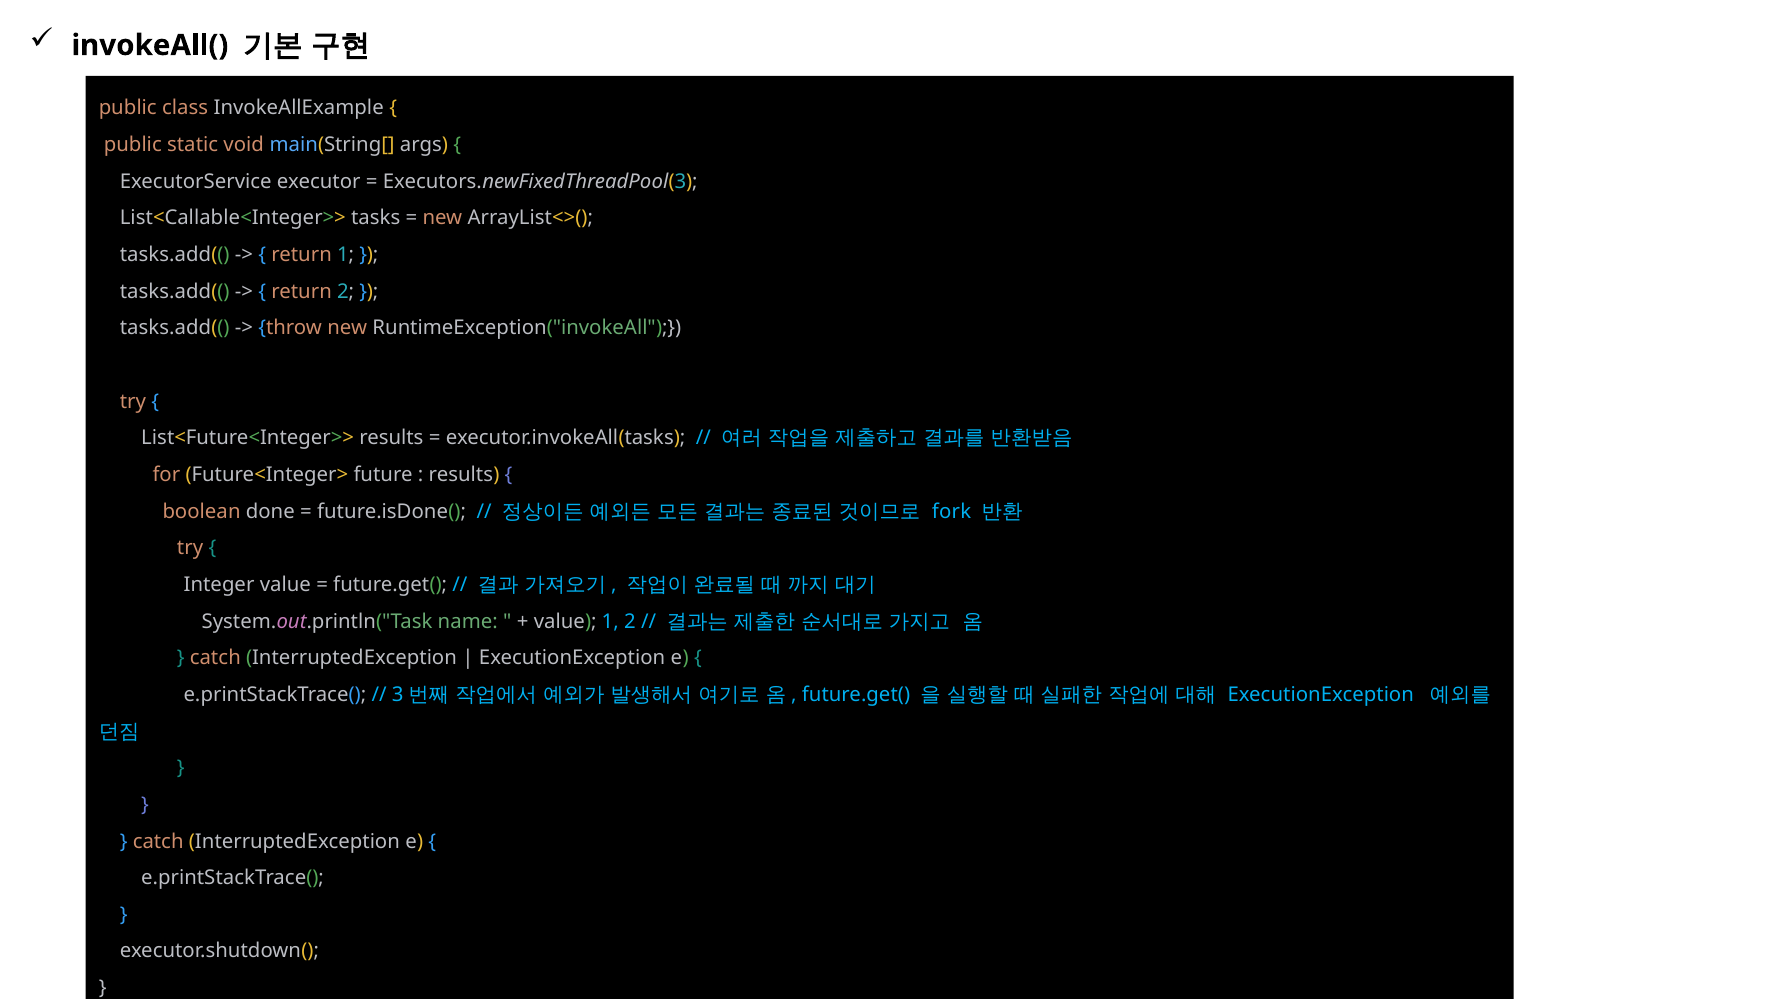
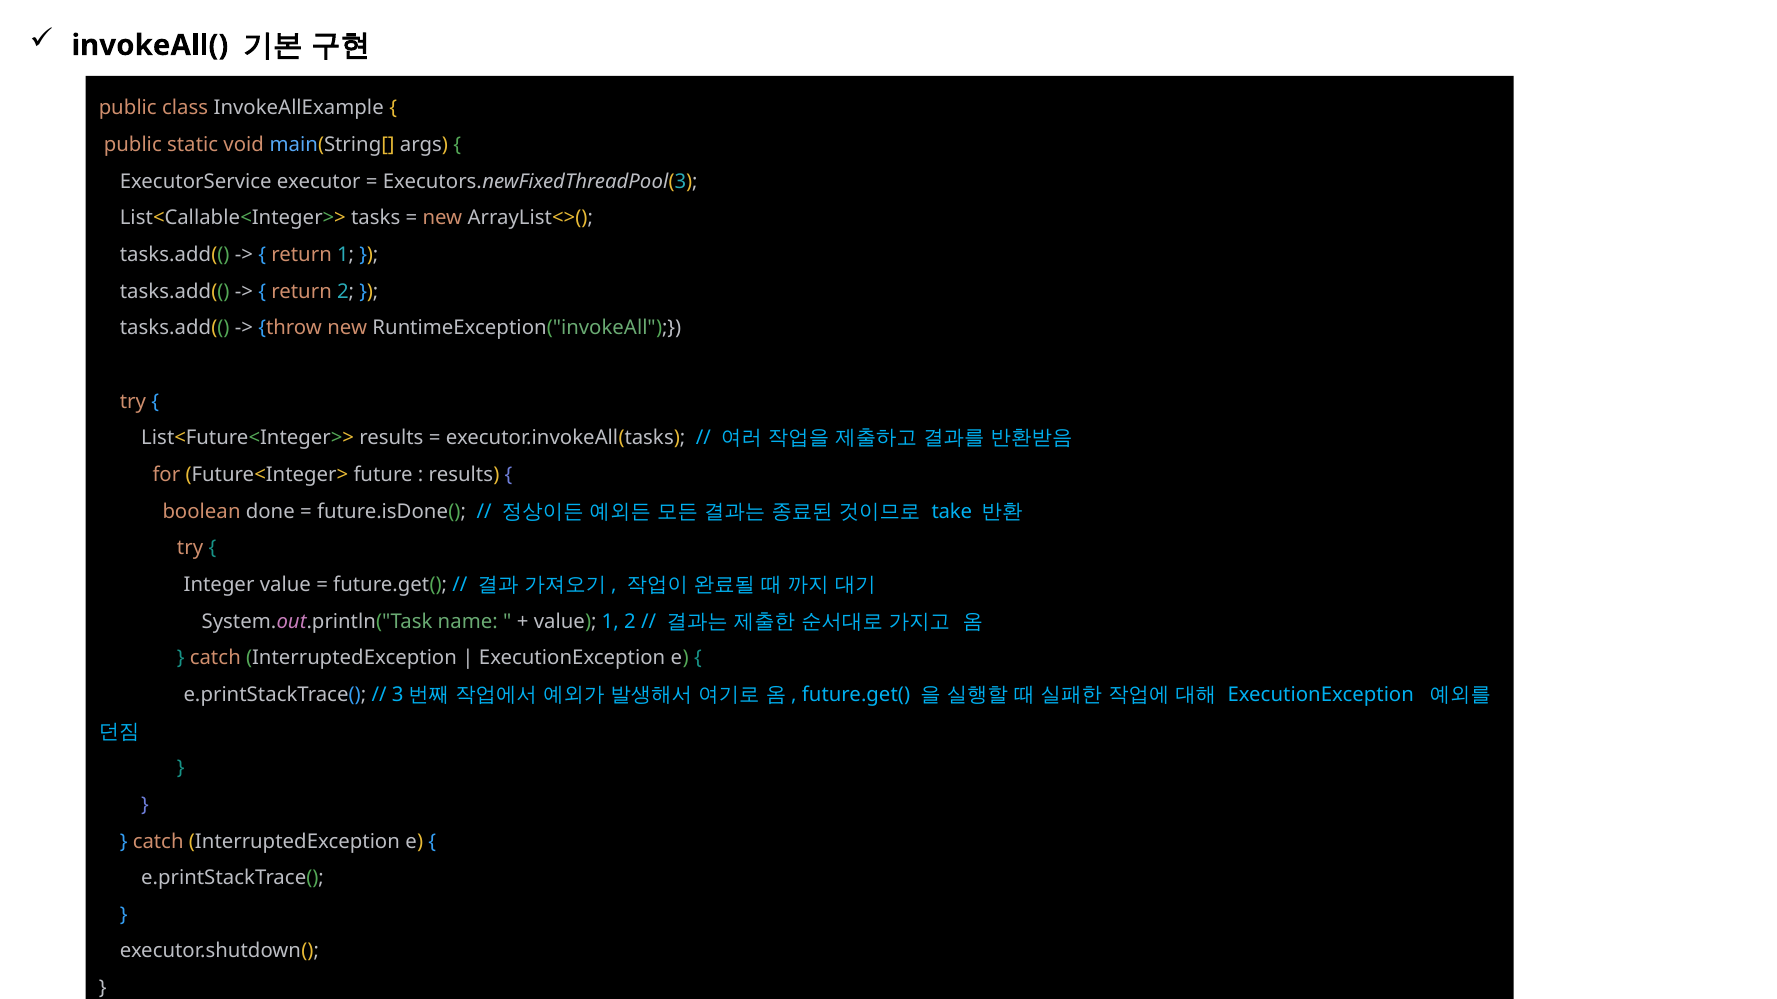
fork: fork -> take (952, 512)
